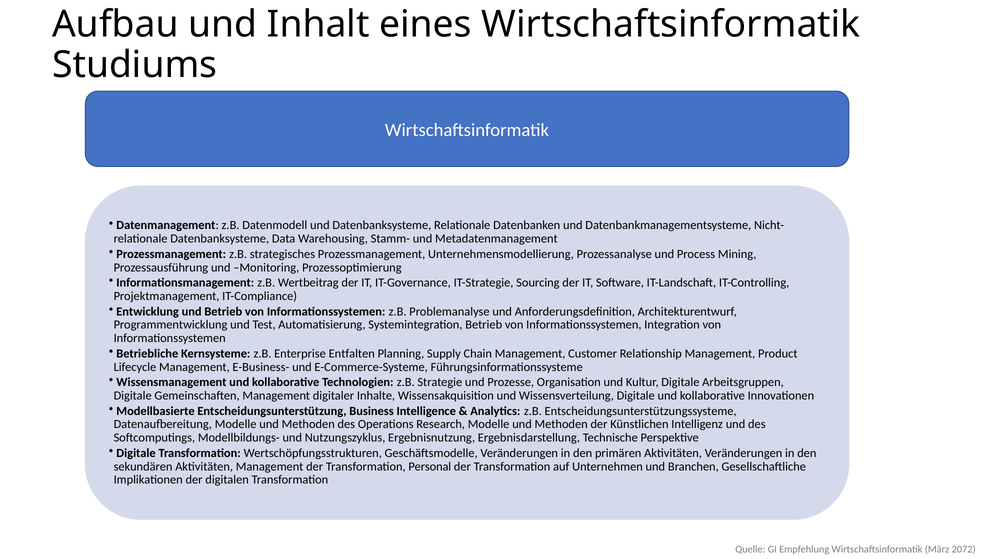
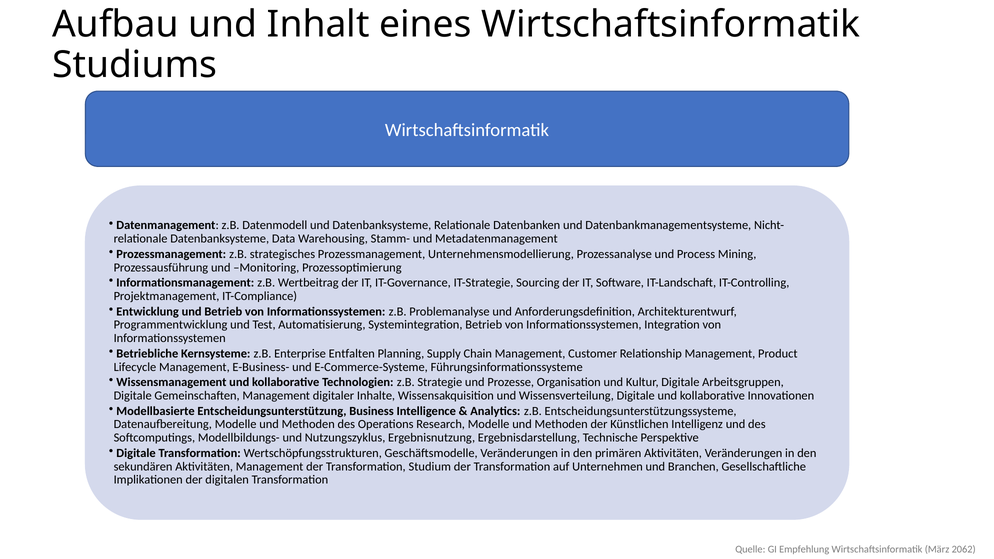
Personal: Personal -> Studium (430, 467)
2072: 2072 -> 2062 (964, 550)
